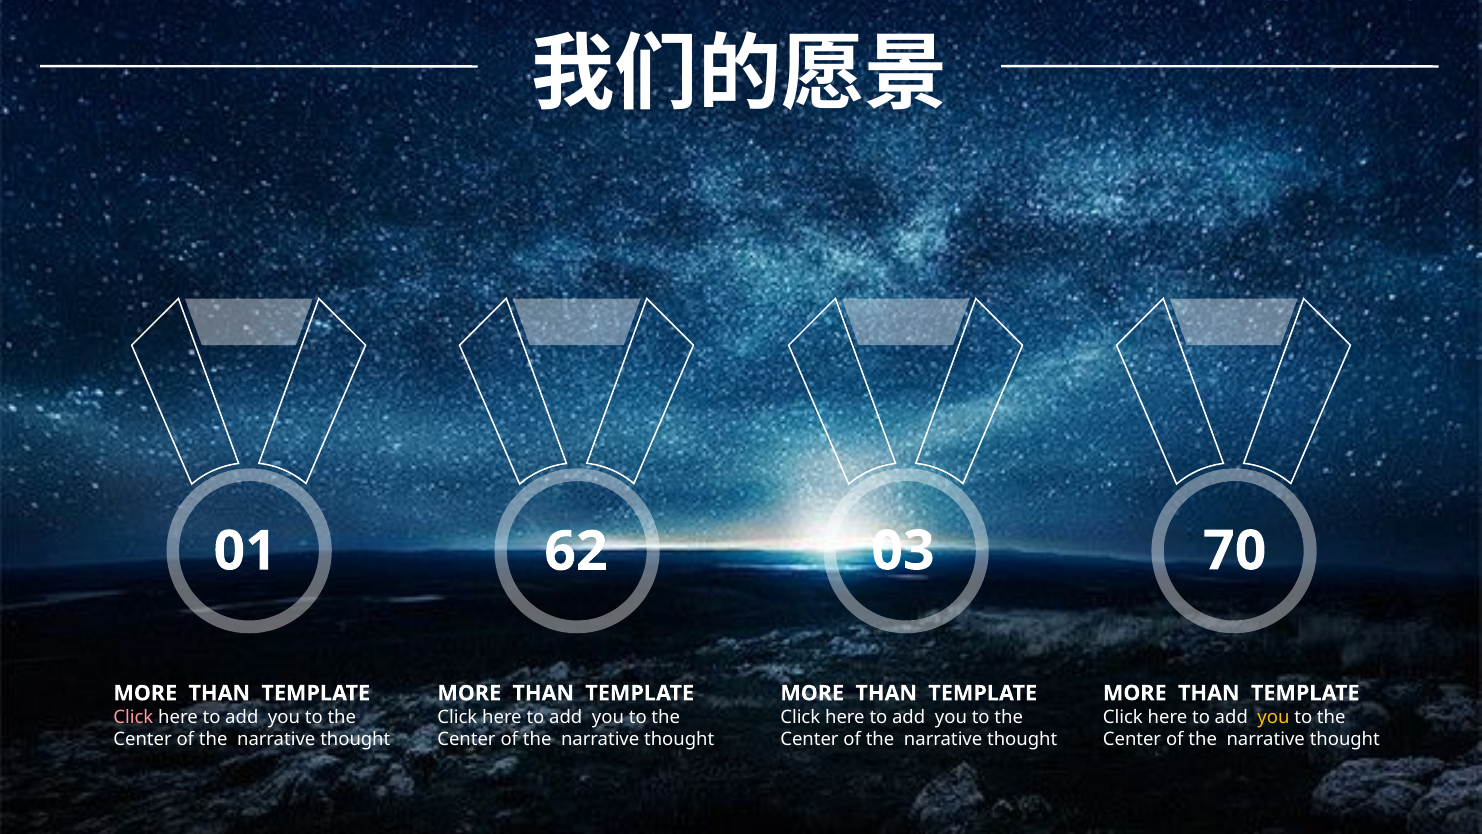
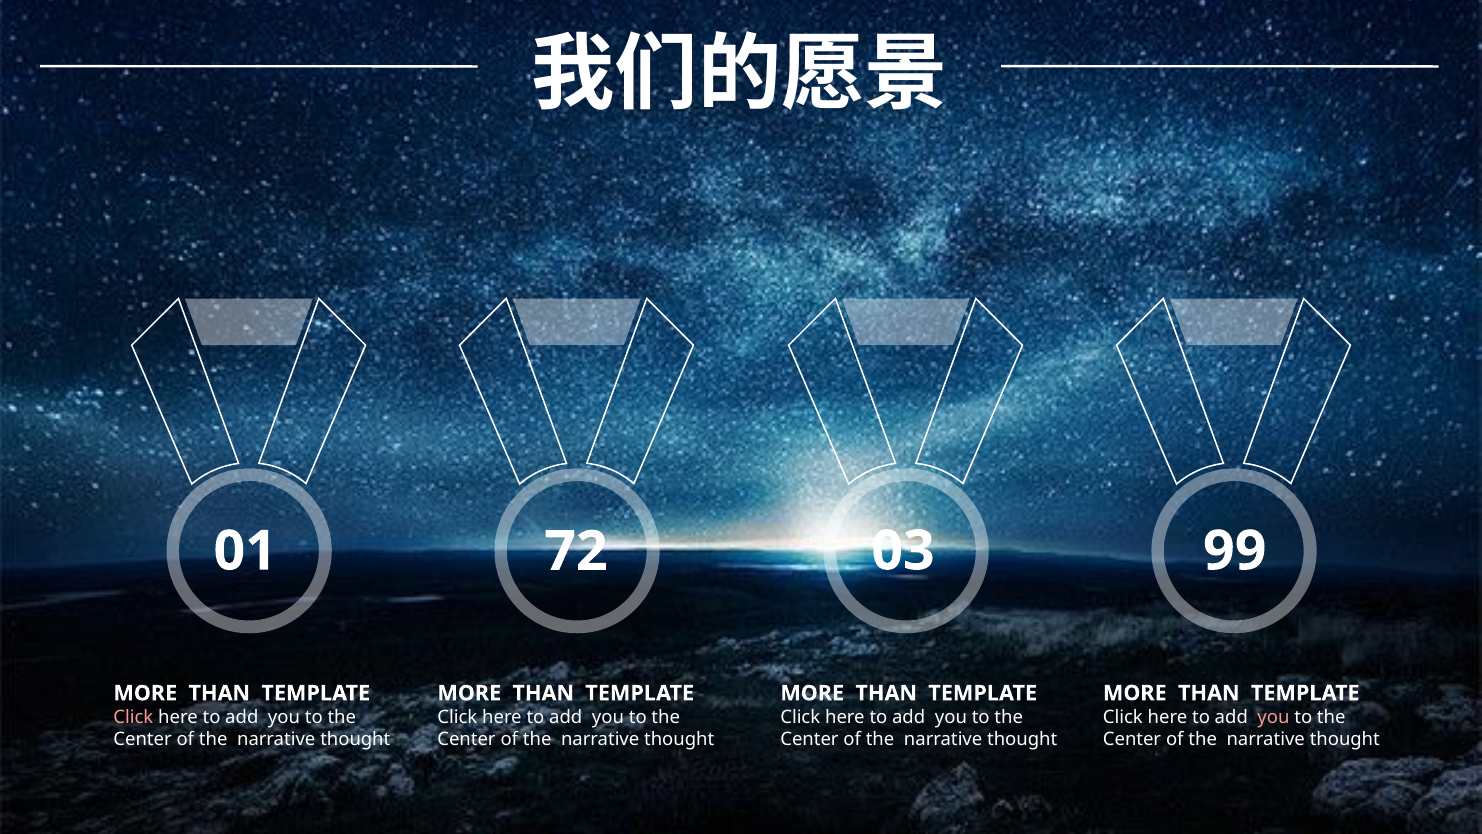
62: 62 -> 72 (576, 551)
70: 70 -> 99 (1235, 551)
you colour: yellow -> pink (1274, 717)
